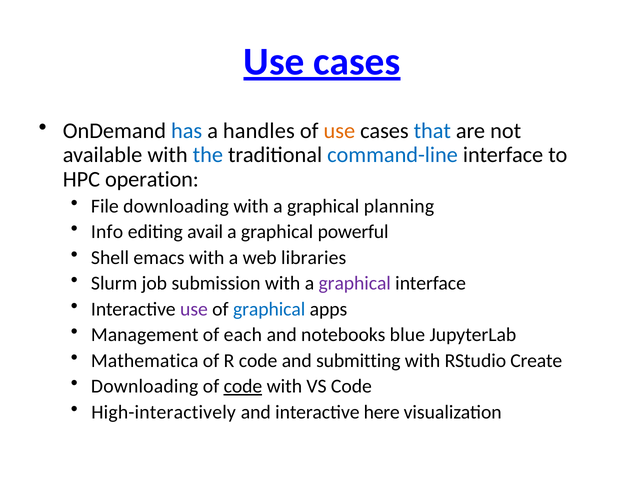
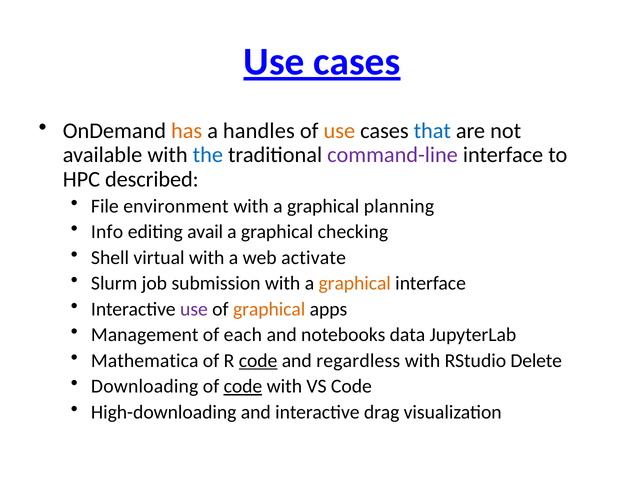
has colour: blue -> orange (187, 131)
command-line colour: blue -> purple (393, 155)
operation: operation -> described (152, 179)
File downloading: downloading -> environment (176, 206)
powerful: powerful -> checking (353, 232)
emacs: emacs -> virtual (159, 258)
libraries: libraries -> activate (314, 258)
graphical colour: purple -> orange (355, 283)
graphical colour: blue -> orange (269, 309)
blue: blue -> data (407, 335)
code underline: none -> present (258, 361)
submitting: submitting -> regardless (358, 361)
Create: Create -> Delete (536, 361)
High-interactively: High-interactively -> High-downloading (164, 412)
here: here -> drag (382, 412)
